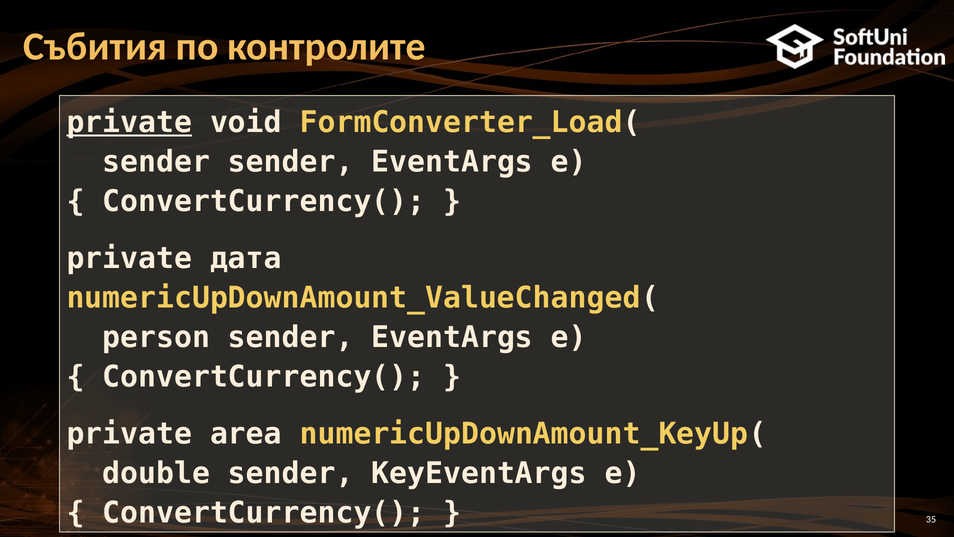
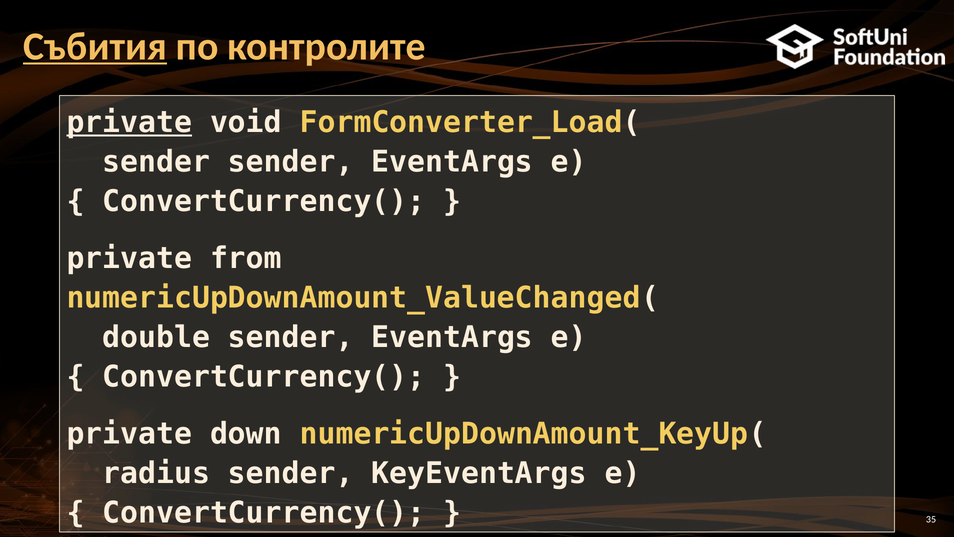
Събития underline: none -> present (95, 46)
дата: дата -> from (246, 258)
person: person -> double (156, 337)
area: area -> down (246, 434)
double: double -> radius (156, 473)
